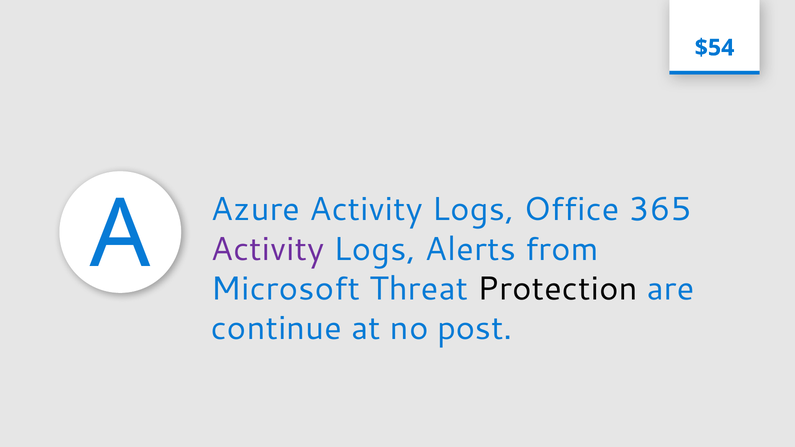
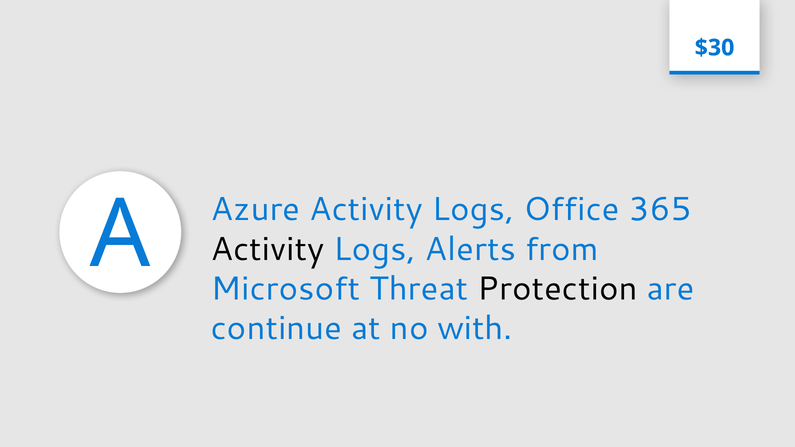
$54: $54 -> $30 (715, 48)
Activity colour: purple -> black (268, 249)
post: post -> with (475, 329)
